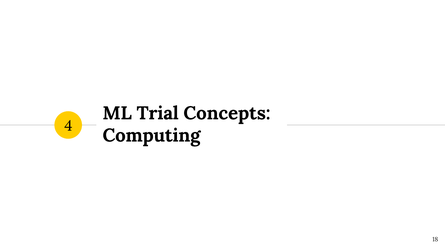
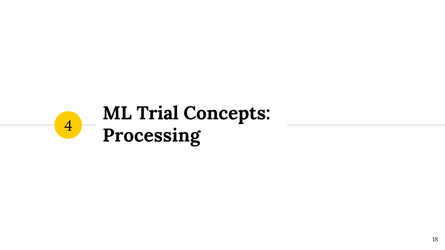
Computing: Computing -> Processing (151, 136)
